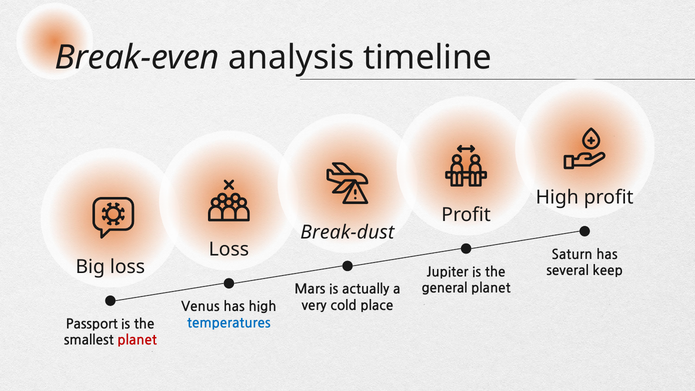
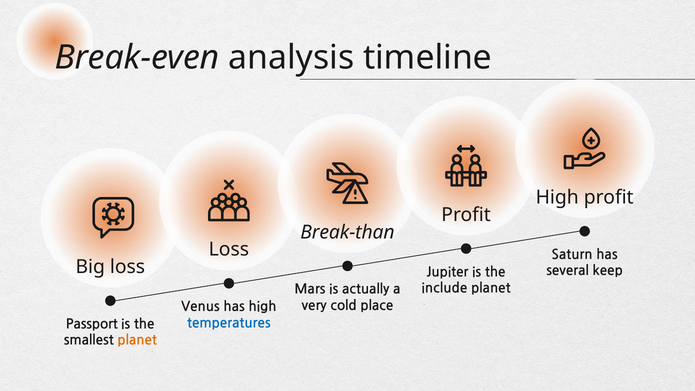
Break-dust: Break-dust -> Break-than (348, 232)
general: general -> include (444, 288)
planet colour: red -> orange (137, 340)
